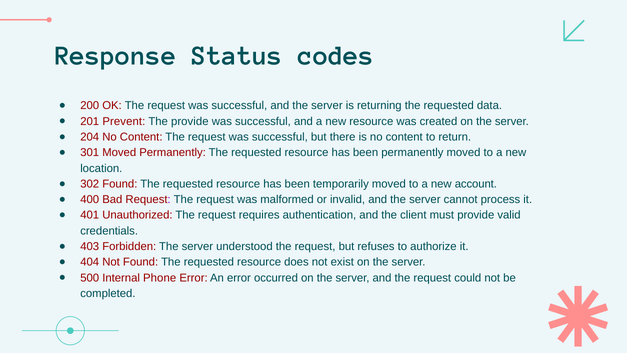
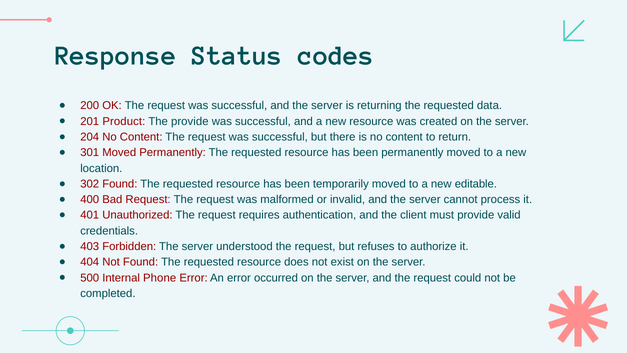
Prevent: Prevent -> Product (124, 121)
account: account -> editable (476, 184)
